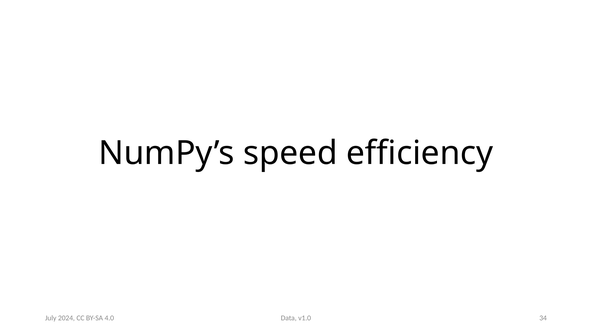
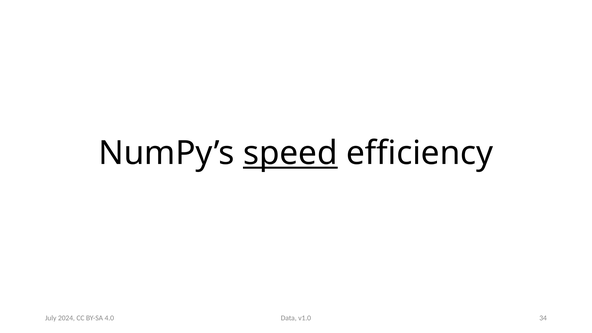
speed underline: none -> present (290, 153)
